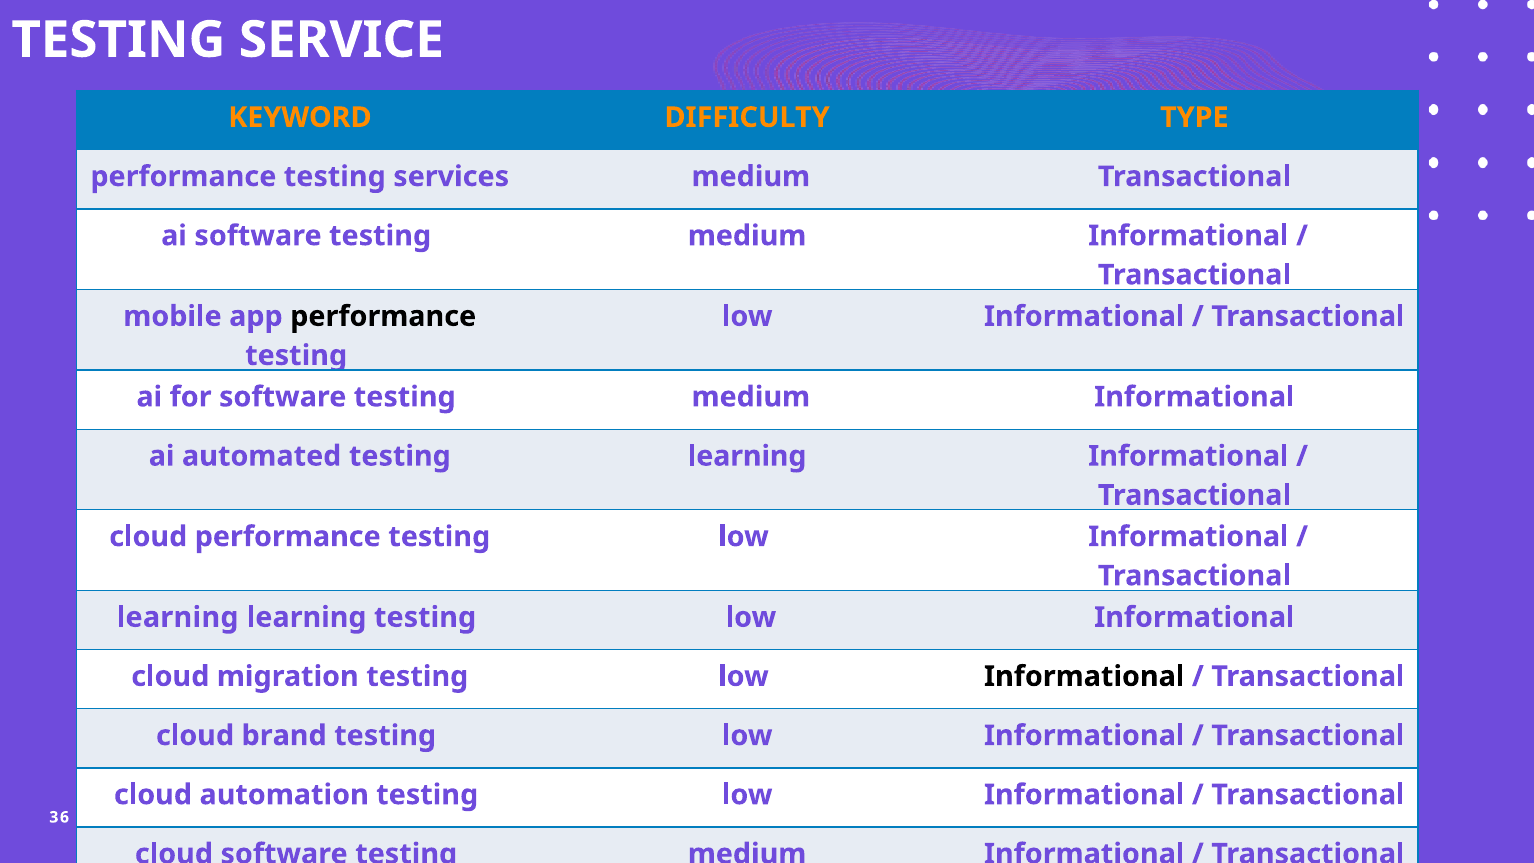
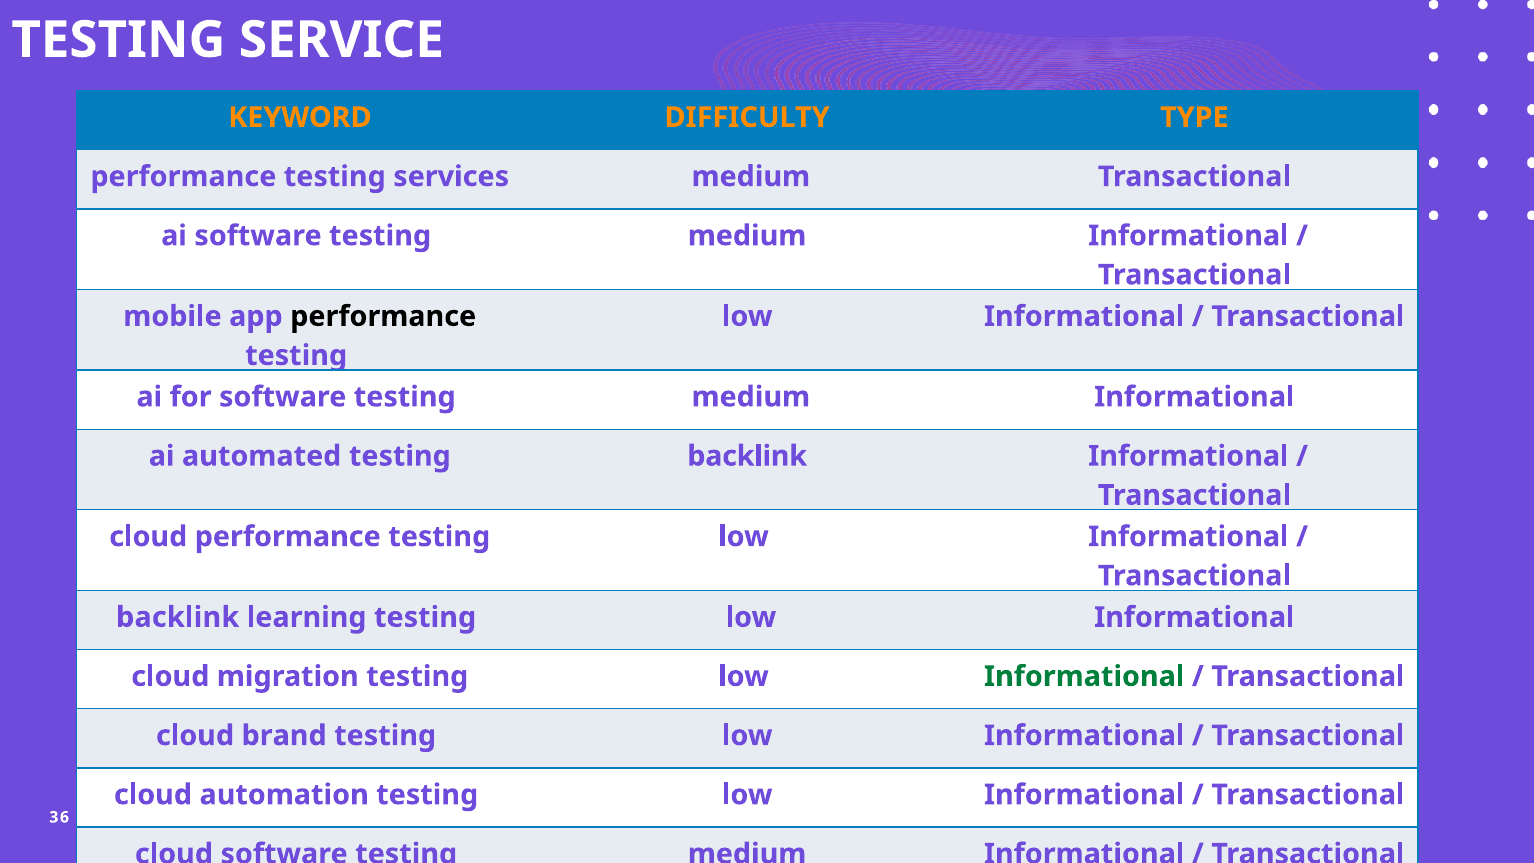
testing learning: learning -> backlink (747, 456)
learning: learning -> backlink (178, 617)
Informational colour: black -> green (1084, 676)
